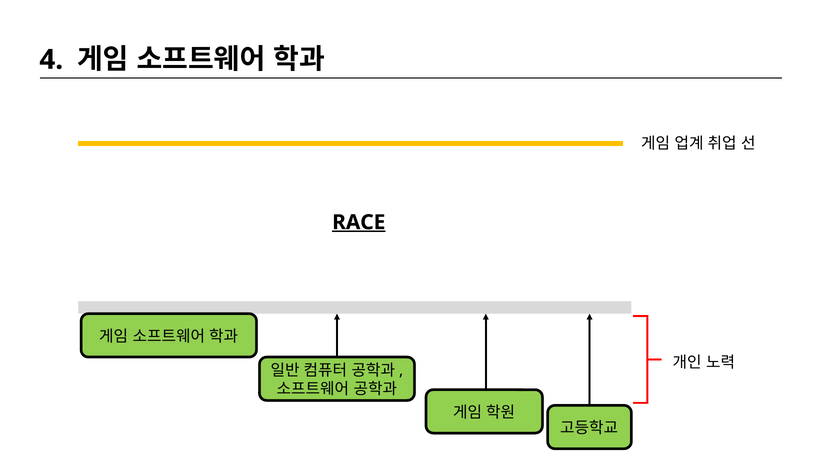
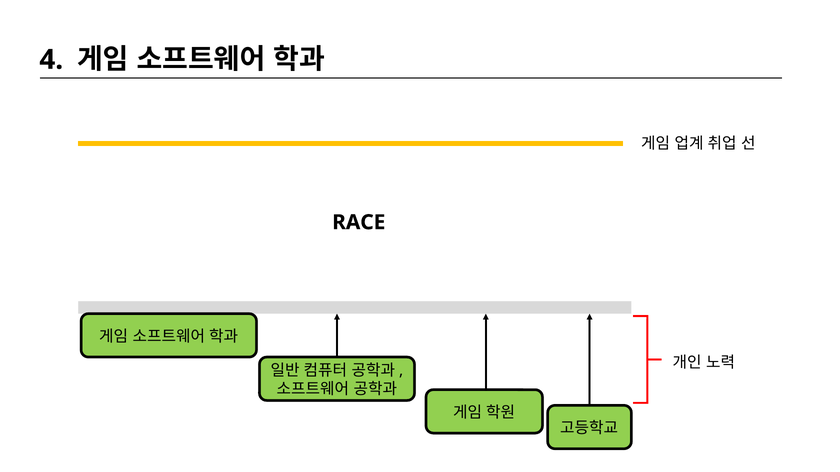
RACE underline: present -> none (359, 223)
